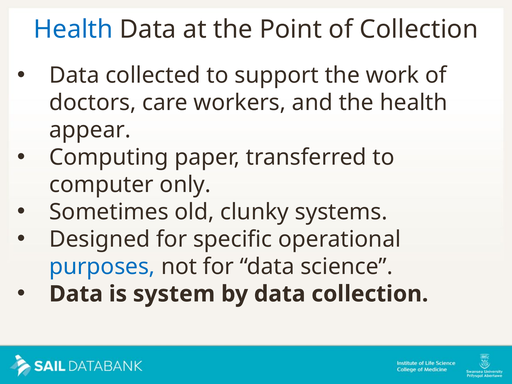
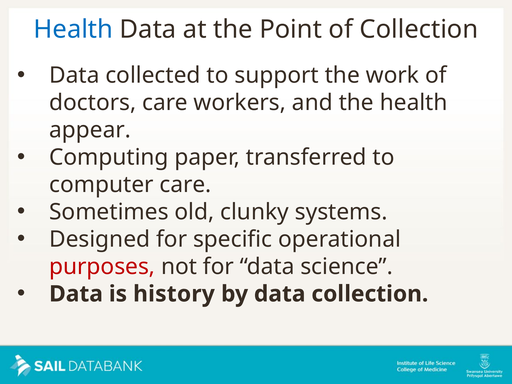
computer only: only -> care (185, 185)
purposes colour: blue -> red (102, 267)
system: system -> history (174, 294)
